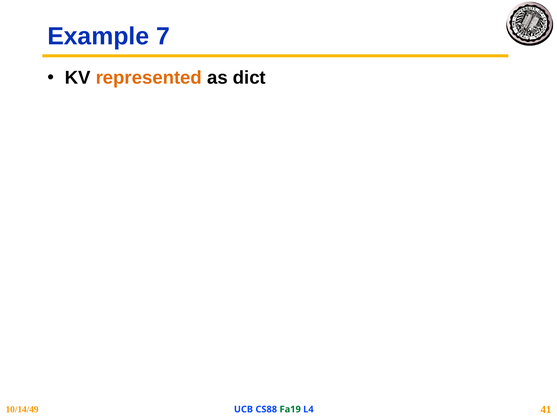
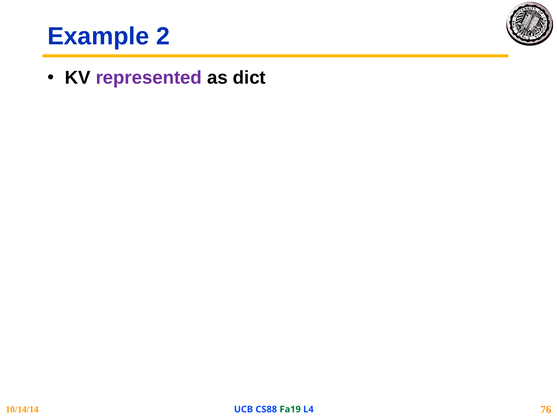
7: 7 -> 2 (163, 36)
represented colour: orange -> purple (149, 78)
10/14/49: 10/14/49 -> 10/14/14 (22, 409)
41: 41 -> 76 (546, 409)
